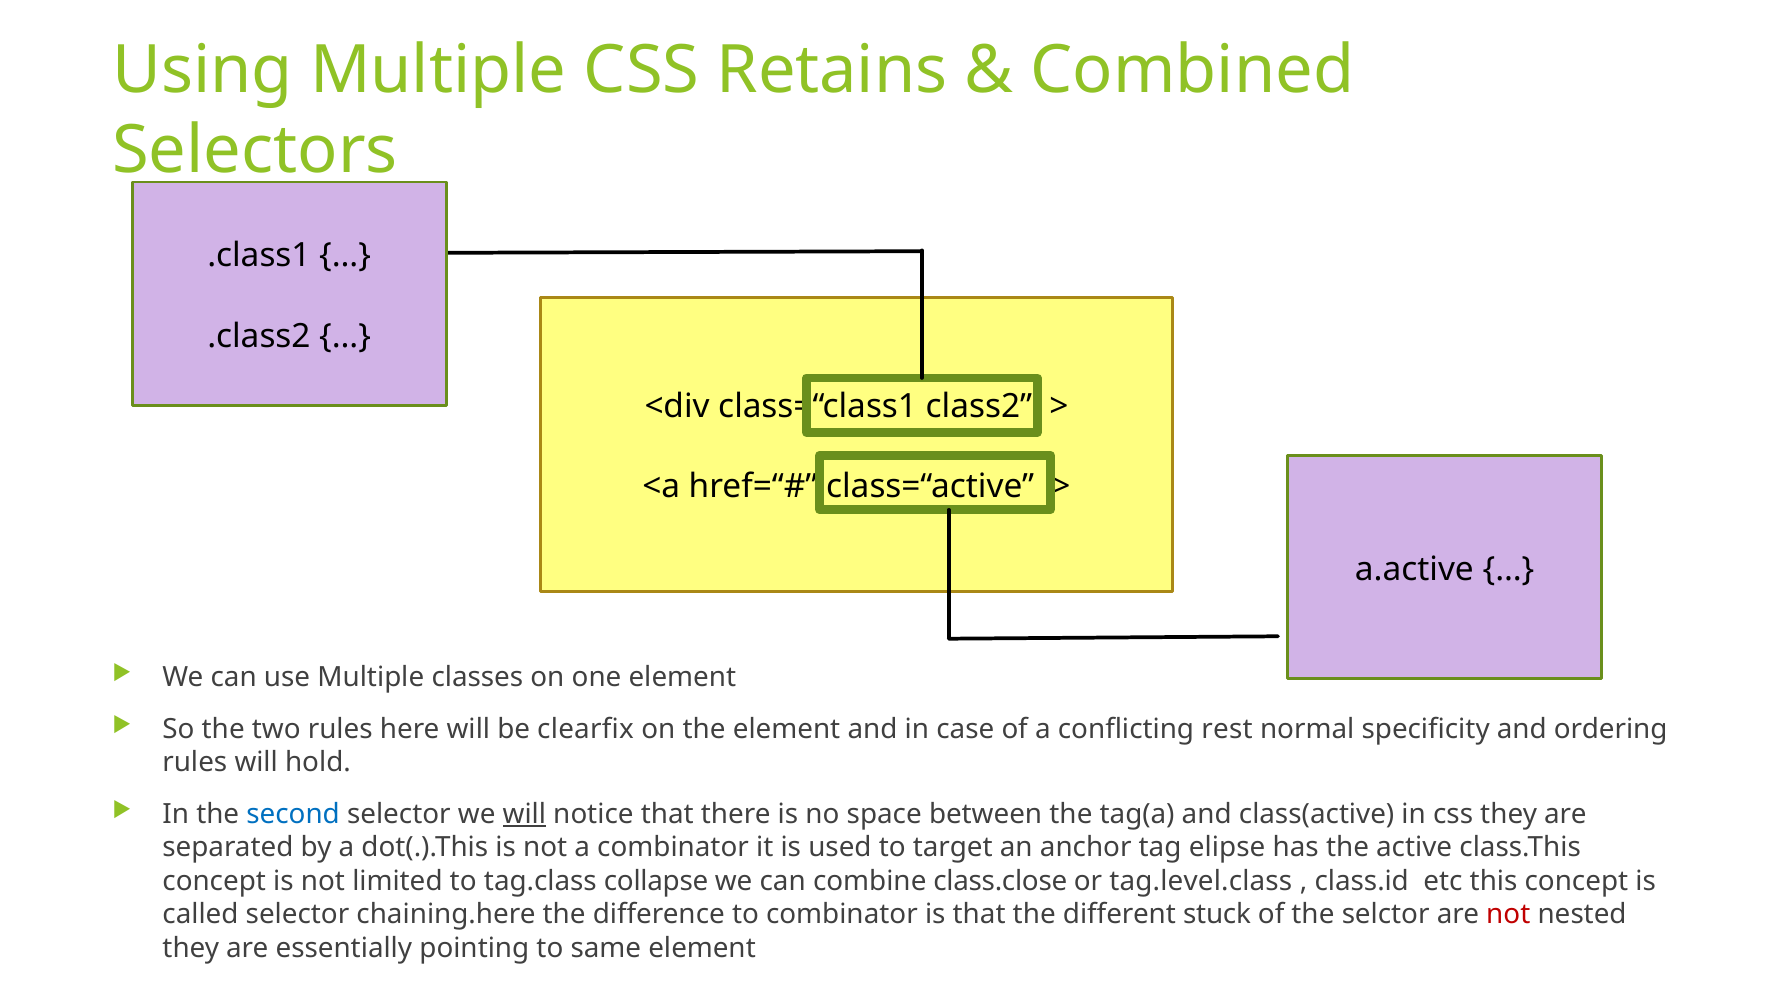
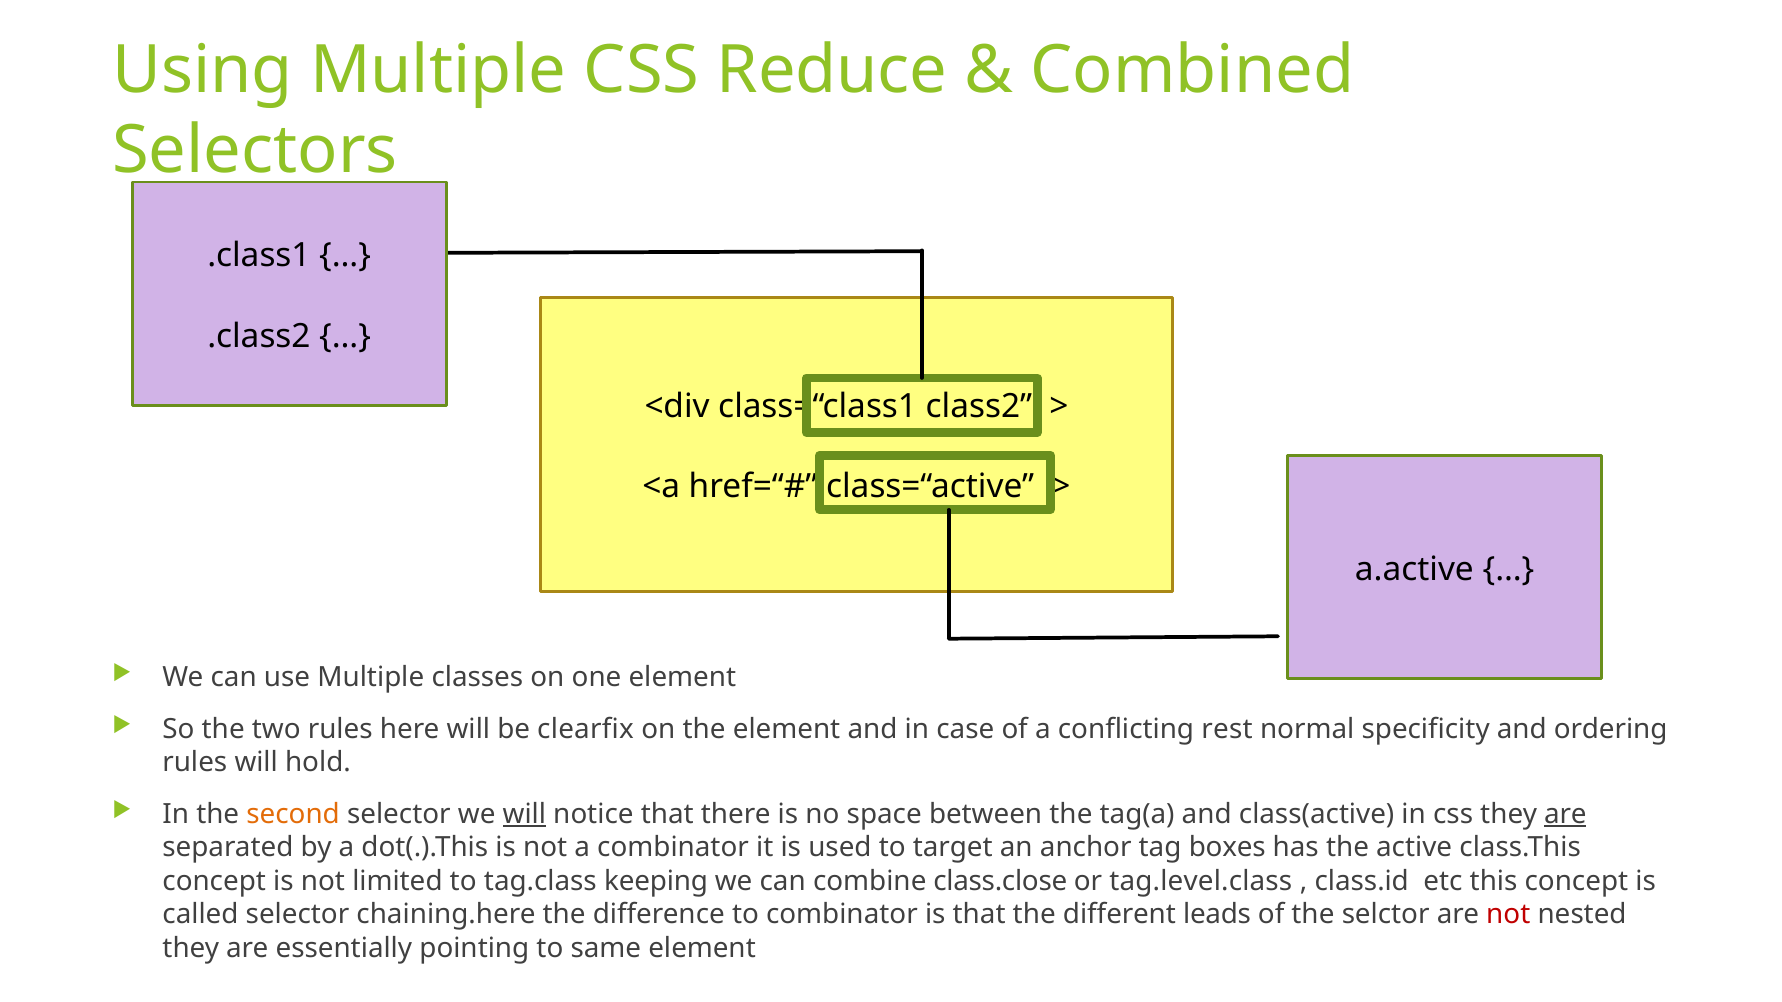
Retains: Retains -> Reduce (832, 71)
second colour: blue -> orange (293, 815)
are underline: none -> present (1565, 815)
elipse: elipse -> boxes (1227, 848)
collapse: collapse -> keeping (656, 881)
stuck: stuck -> leads (1217, 915)
